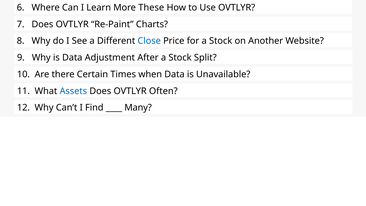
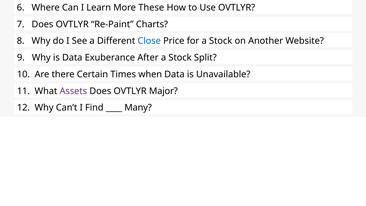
Adjustment: Adjustment -> Exuberance (110, 58)
Assets colour: blue -> purple (73, 91)
Often: Often -> Major (163, 91)
